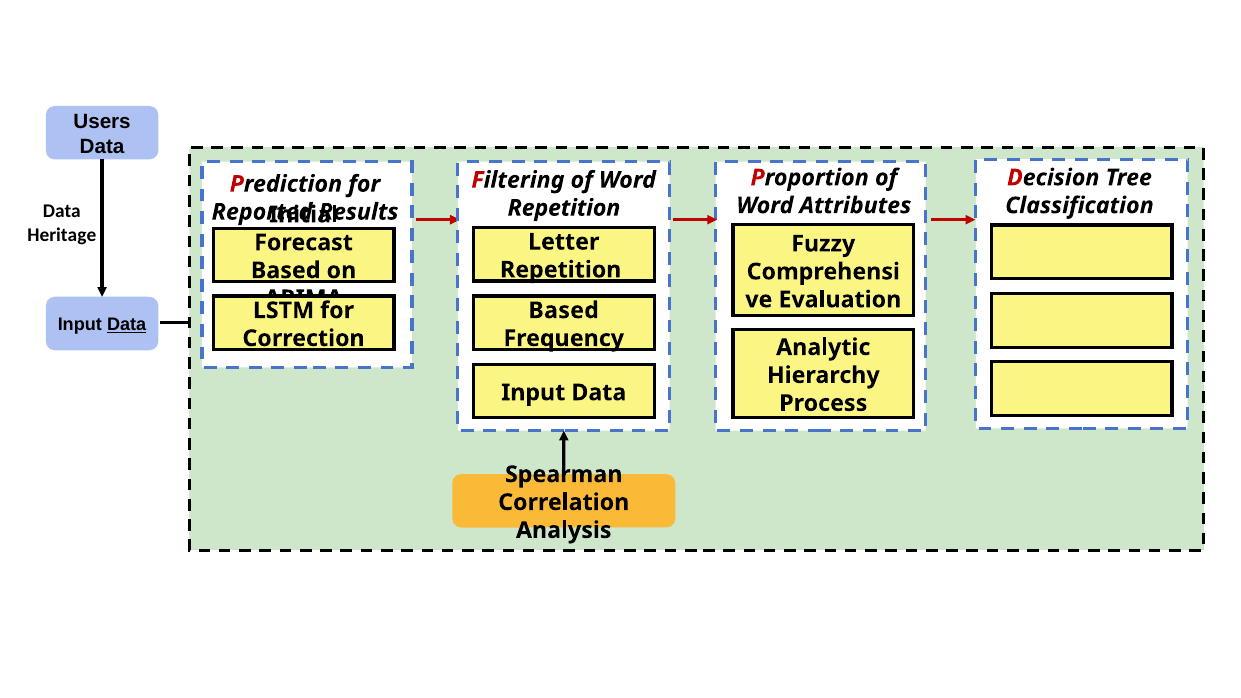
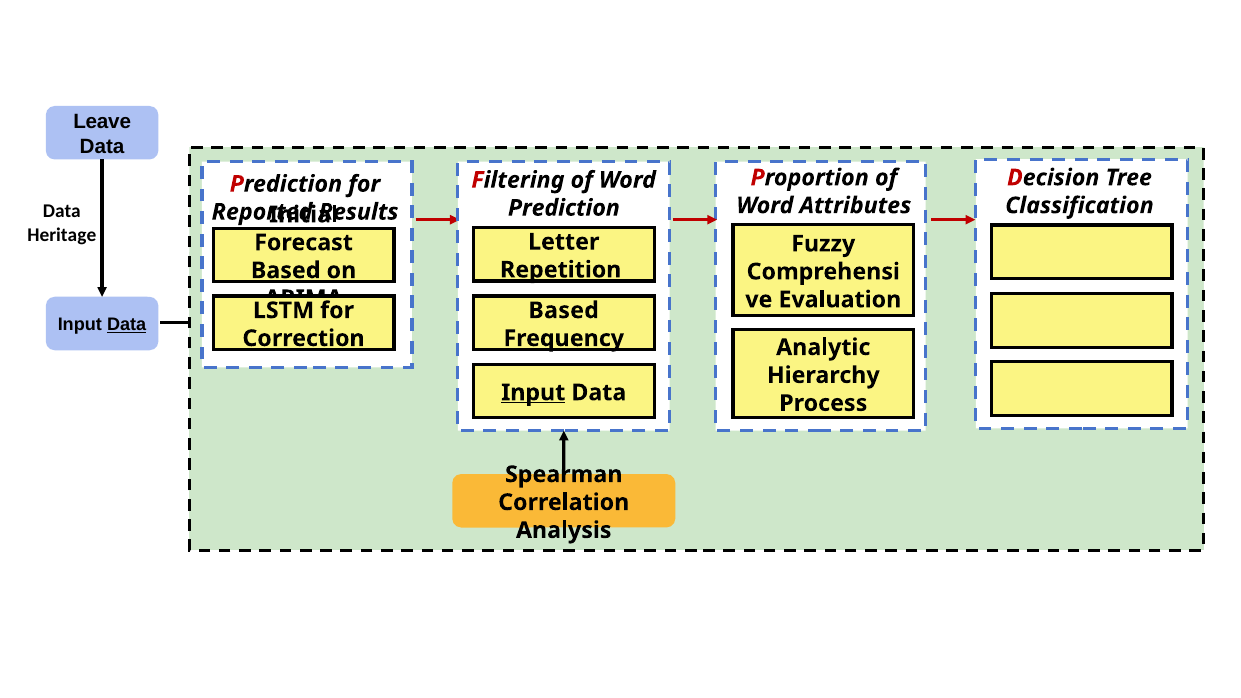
Users: Users -> Leave (102, 122)
Repetition: Repetition -> Prediction (564, 208)
Input underline: none -> present (533, 393)
